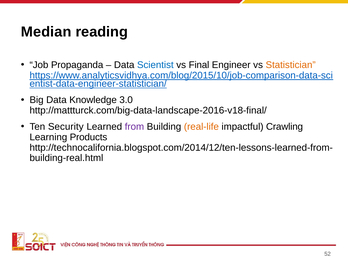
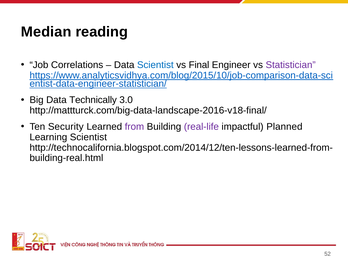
Propaganda: Propaganda -> Correlations (77, 65)
Statistician colour: orange -> purple (291, 65)
Knowledge: Knowledge -> Technically (93, 100)
real-life colour: orange -> purple (201, 127)
Crawling: Crawling -> Planned (284, 127)
Learning Products: Products -> Scientist (88, 137)
